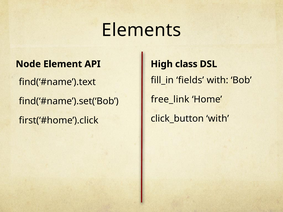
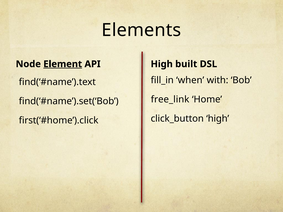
Element underline: none -> present (63, 64)
class: class -> built (186, 64)
fields: fields -> when (190, 80)
click_button with: with -> high (218, 119)
